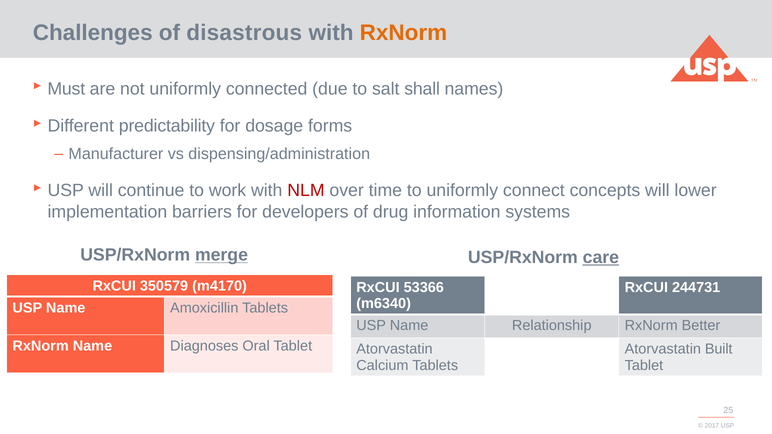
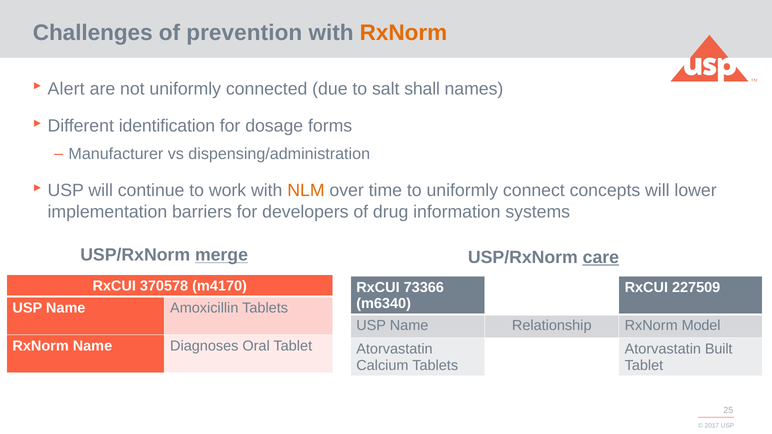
disastrous: disastrous -> prevention (244, 33)
Must: Must -> Alert (66, 89)
predictability: predictability -> identification (167, 126)
NLM colour: red -> orange (306, 191)
350579: 350579 -> 370578 (164, 286)
53366: 53366 -> 73366 (424, 288)
244731: 244731 -> 227509 (696, 288)
Better: Better -> Model (701, 326)
